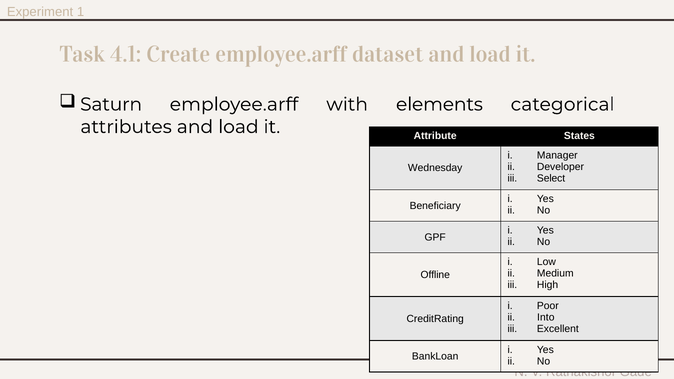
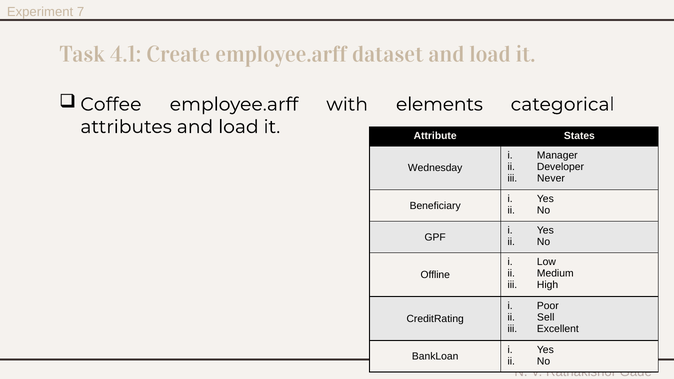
1: 1 -> 7 (81, 12)
Saturn: Saturn -> Coffee (111, 104)
Select: Select -> Never (551, 178)
Into: Into -> Sell (546, 317)
